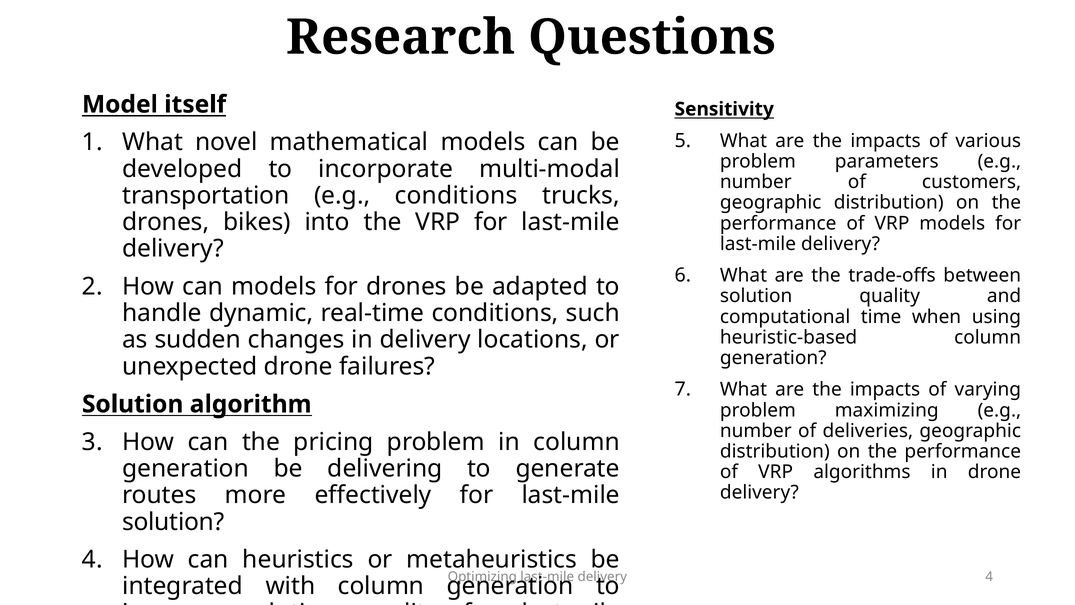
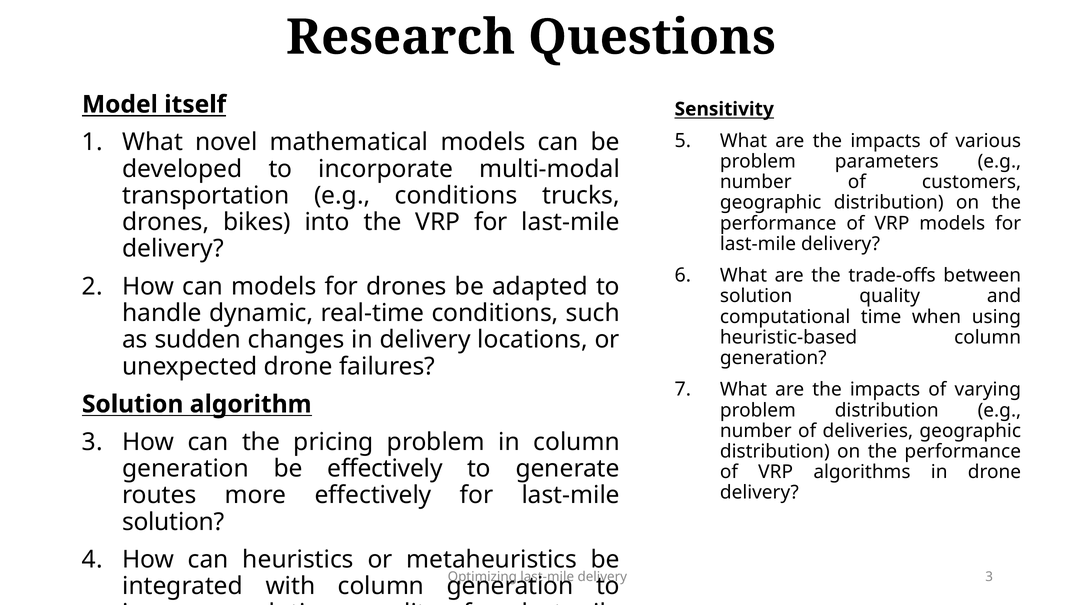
problem maximizing: maximizing -> distribution (887, 410)
be delivering: delivering -> effectively (385, 468)
delivery 4: 4 -> 3 (989, 576)
